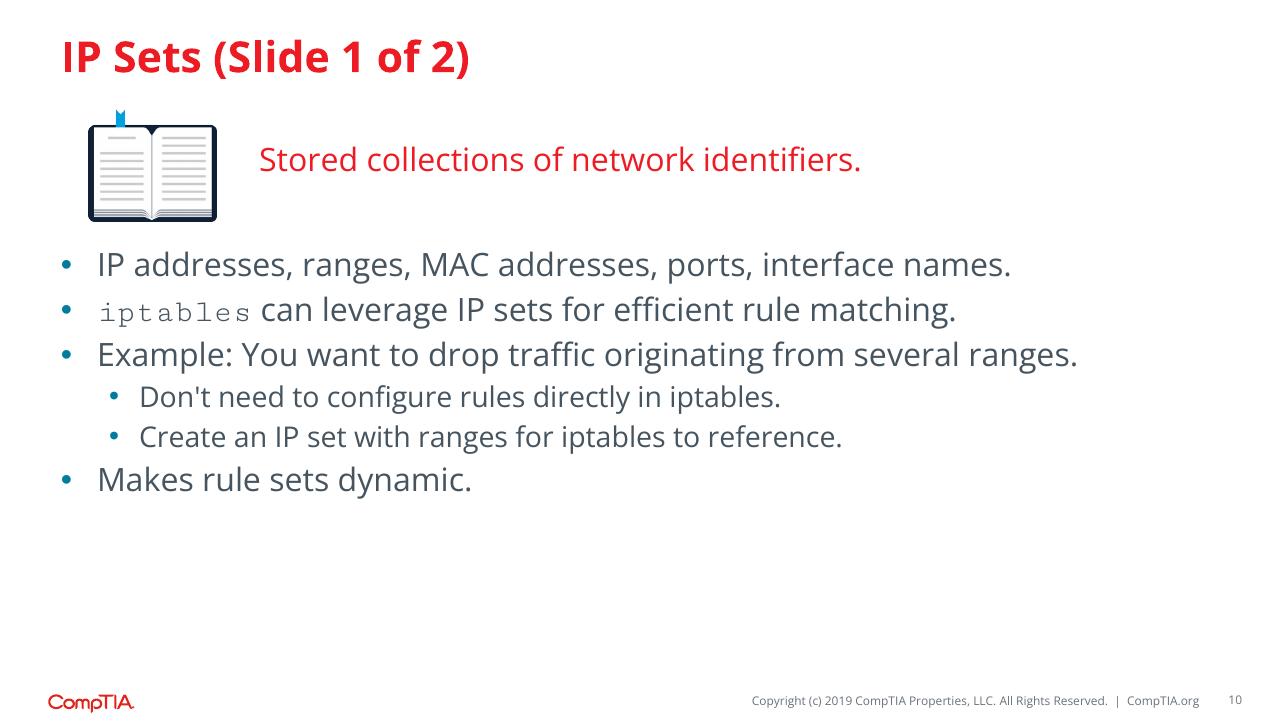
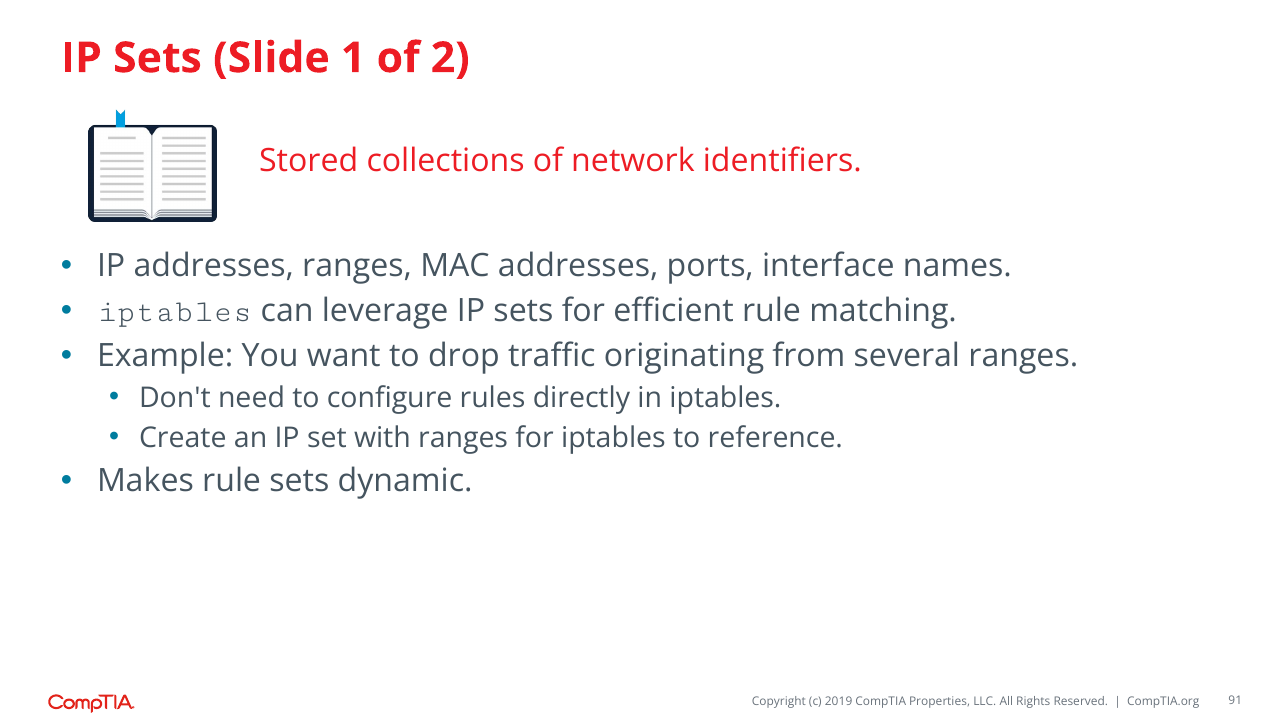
10: 10 -> 91 (1235, 700)
